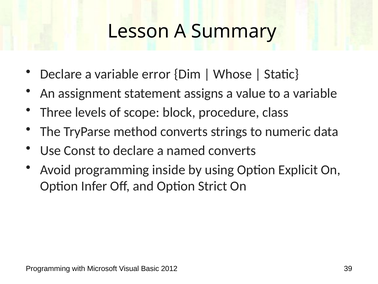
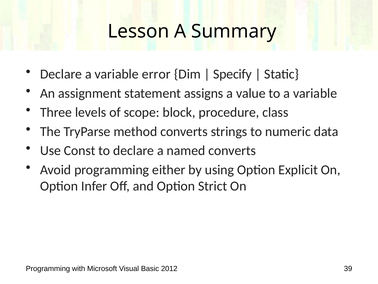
Whose: Whose -> Specify (233, 74)
inside: inside -> either (169, 169)
